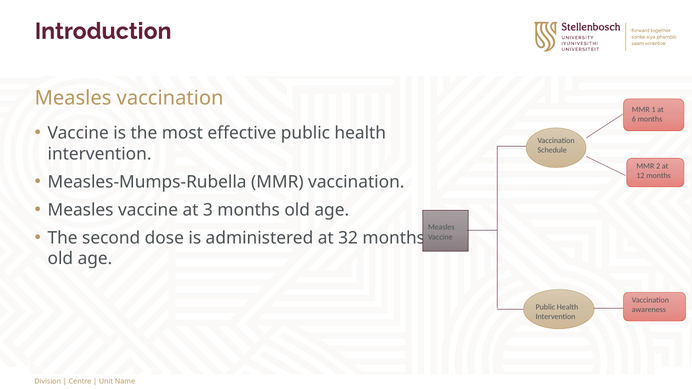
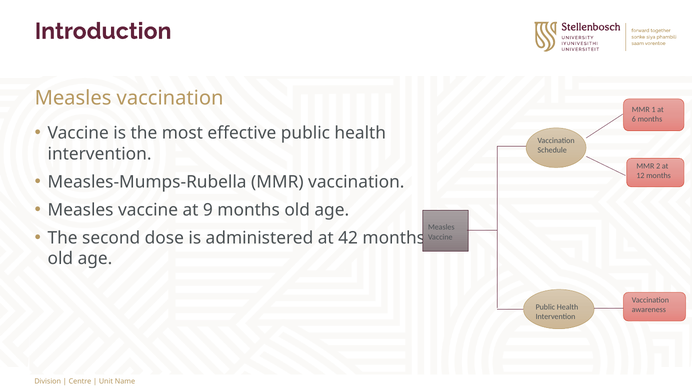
3: 3 -> 9 (208, 210)
32: 32 -> 42 (348, 238)
